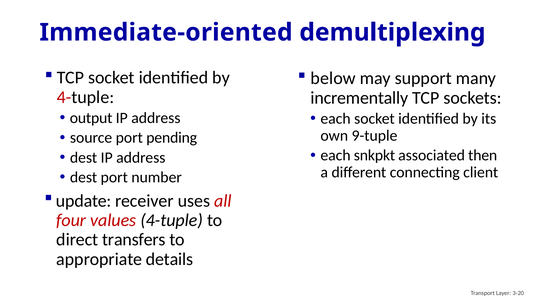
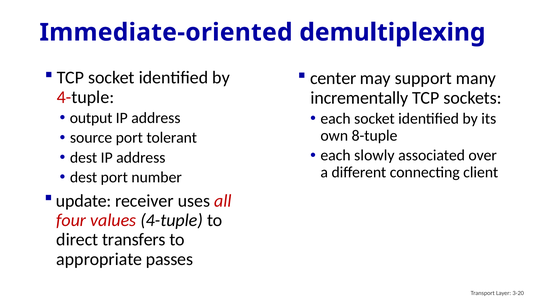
below: below -> center (333, 78)
9-tuple: 9-tuple -> 8-tuple (375, 136)
pending: pending -> tolerant (172, 138)
snkpkt: snkpkt -> slowly (374, 155)
then: then -> over (483, 155)
details: details -> passes (169, 259)
